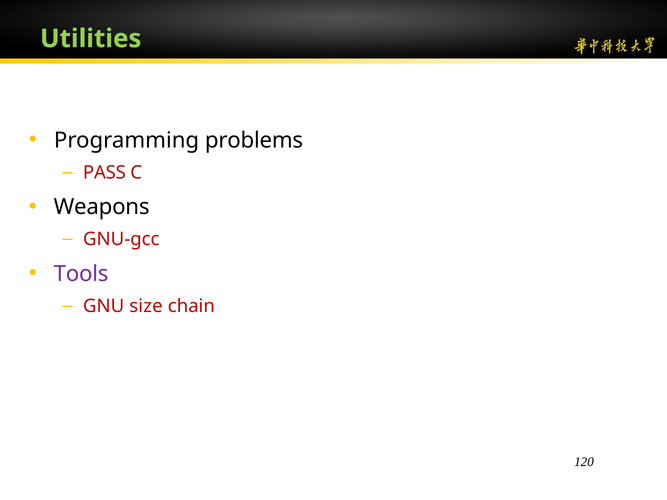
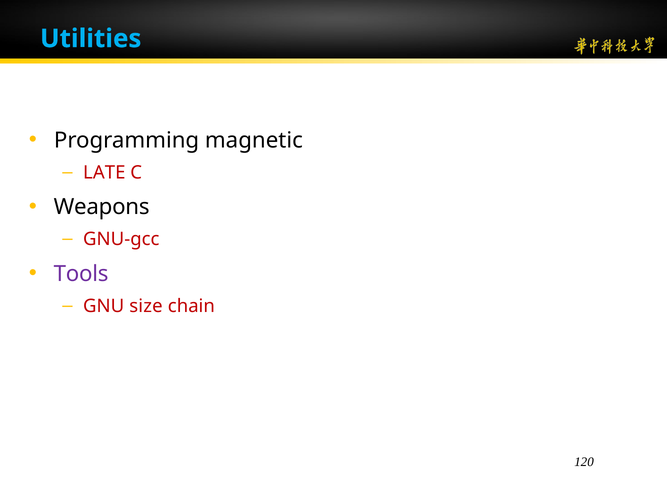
Utilities colour: light green -> light blue (91, 39)
problems: problems -> magnetic (254, 140)
PASS: PASS -> LATE (104, 173)
